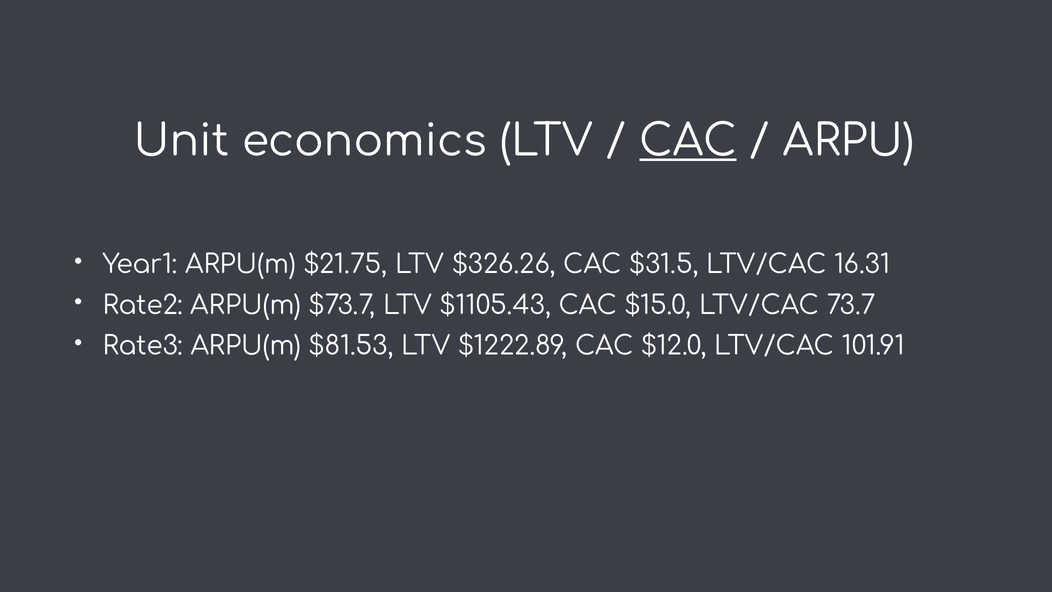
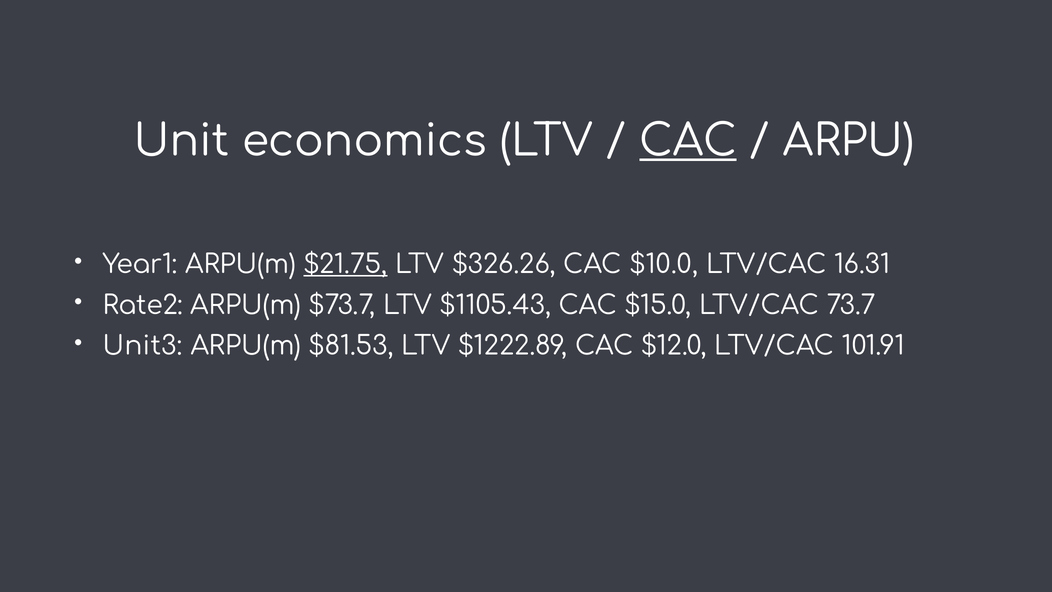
$21.75 underline: none -> present (345, 264)
$31.5: $31.5 -> $10.0 (664, 264)
Rate3: Rate3 -> Unit3 (143, 346)
